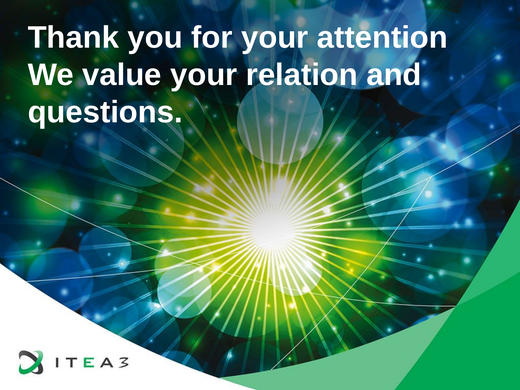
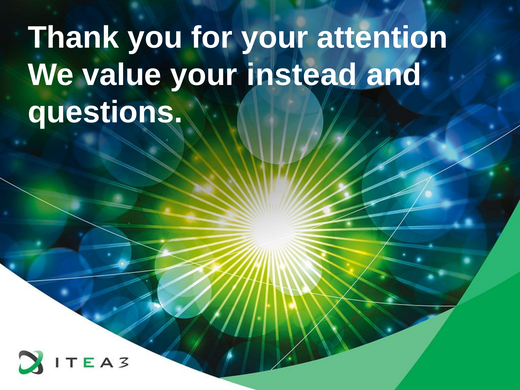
relation: relation -> instead (302, 75)
